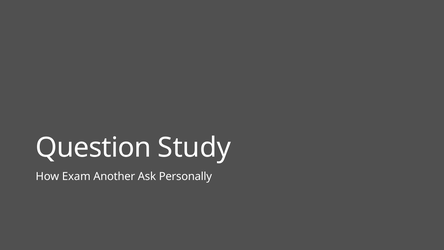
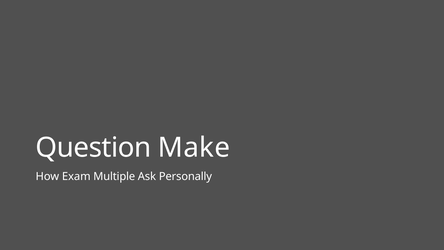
Study: Study -> Make (194, 148)
Another: Another -> Multiple (114, 176)
